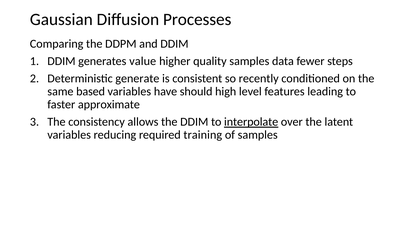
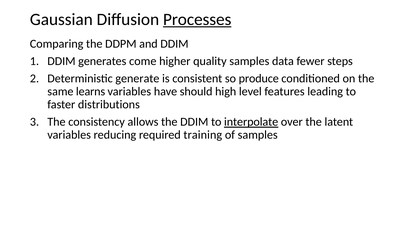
Processes underline: none -> present (197, 19)
value: value -> come (143, 61)
recently: recently -> produce (259, 79)
based: based -> learns (91, 92)
approximate: approximate -> distributions (109, 105)
